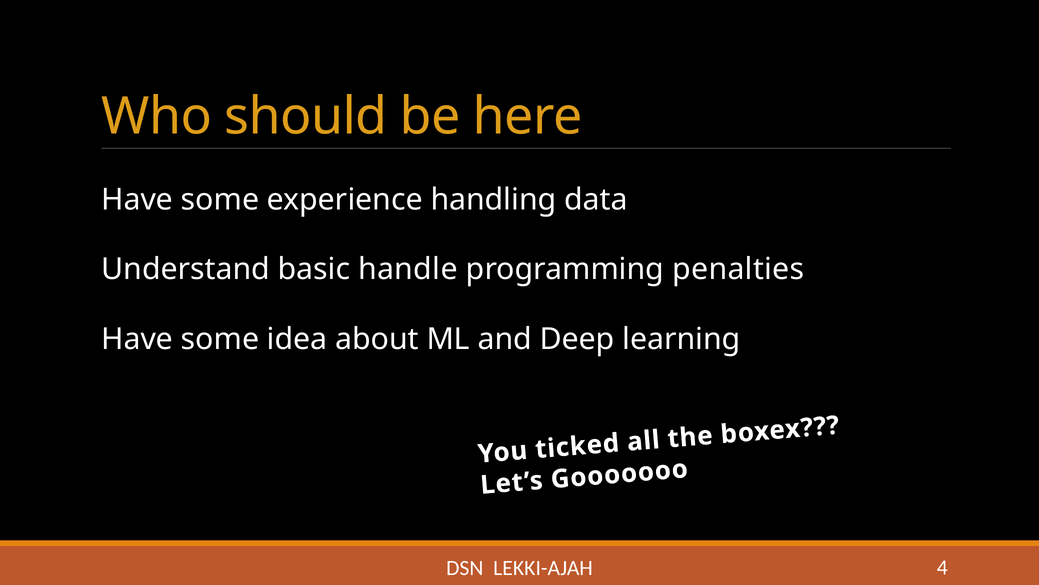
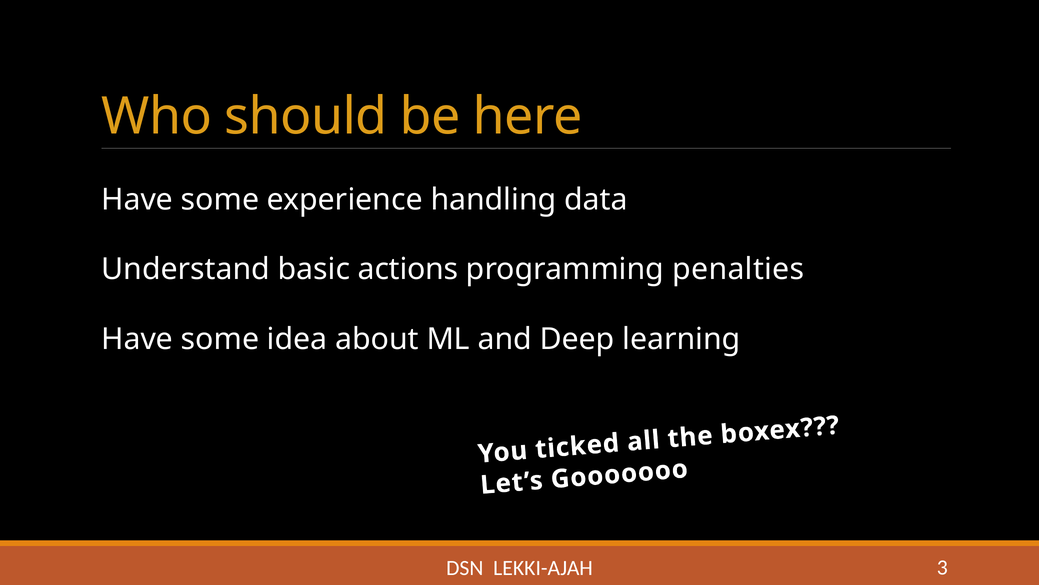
handle: handle -> actions (408, 269)
4: 4 -> 3 (942, 567)
